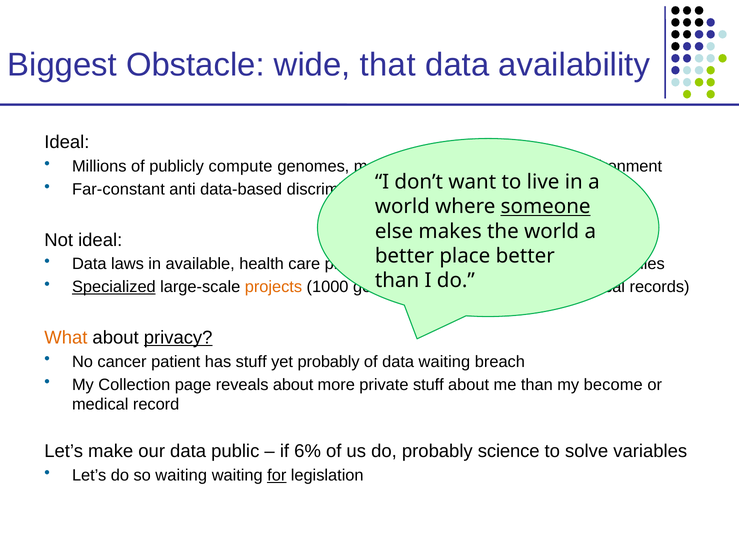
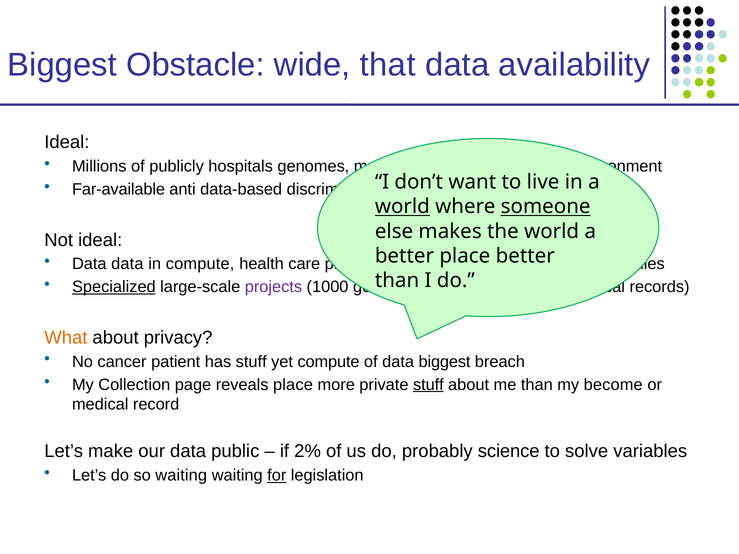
compute: compute -> hospitals (241, 166)
Far-constant: Far-constant -> Far-available (119, 189)
world underline: none -> present (402, 207)
Data laws: laws -> data (127, 264)
in available: available -> compute (200, 264)
projects colour: orange -> purple (273, 287)
privacy underline: present -> none (178, 338)
yet probably: probably -> compute (329, 362)
data waiting: waiting -> biggest (445, 362)
reveals about: about -> place (293, 385)
stuff underline: none -> present (428, 385)
6%: 6% -> 2% (308, 451)
